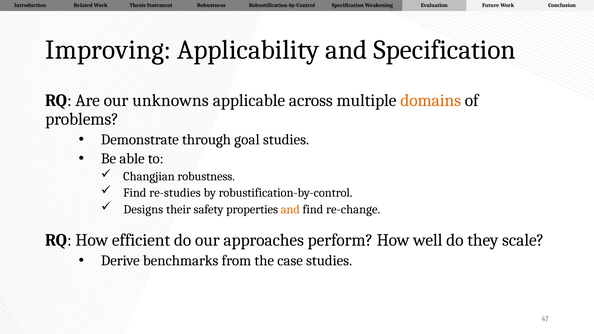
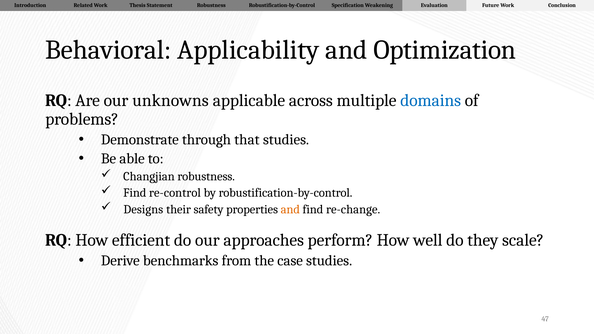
Improving: Improving -> Behavioral (108, 50)
and Specification: Specification -> Optimization (445, 50)
domains colour: orange -> blue (431, 100)
goal: goal -> that (247, 140)
re-studies: re-studies -> re-control (175, 193)
